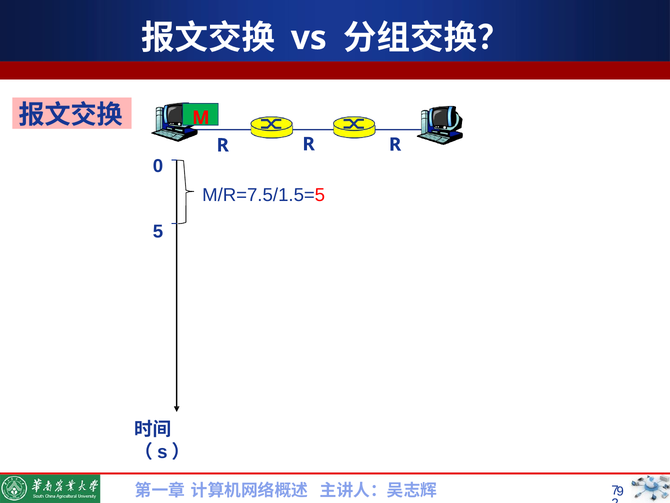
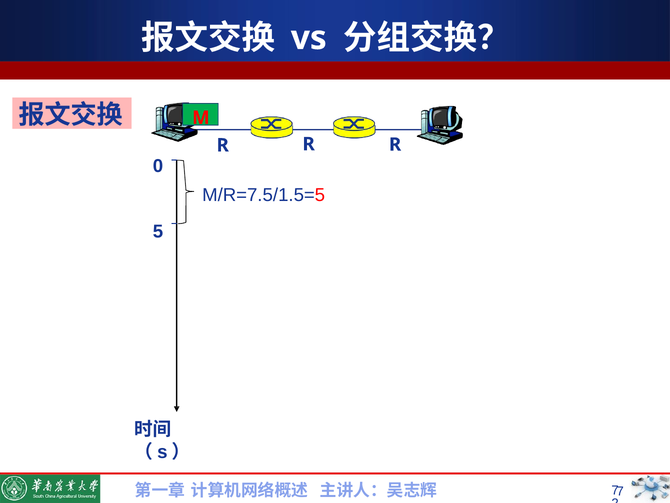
9: 9 -> 7 (620, 491)
